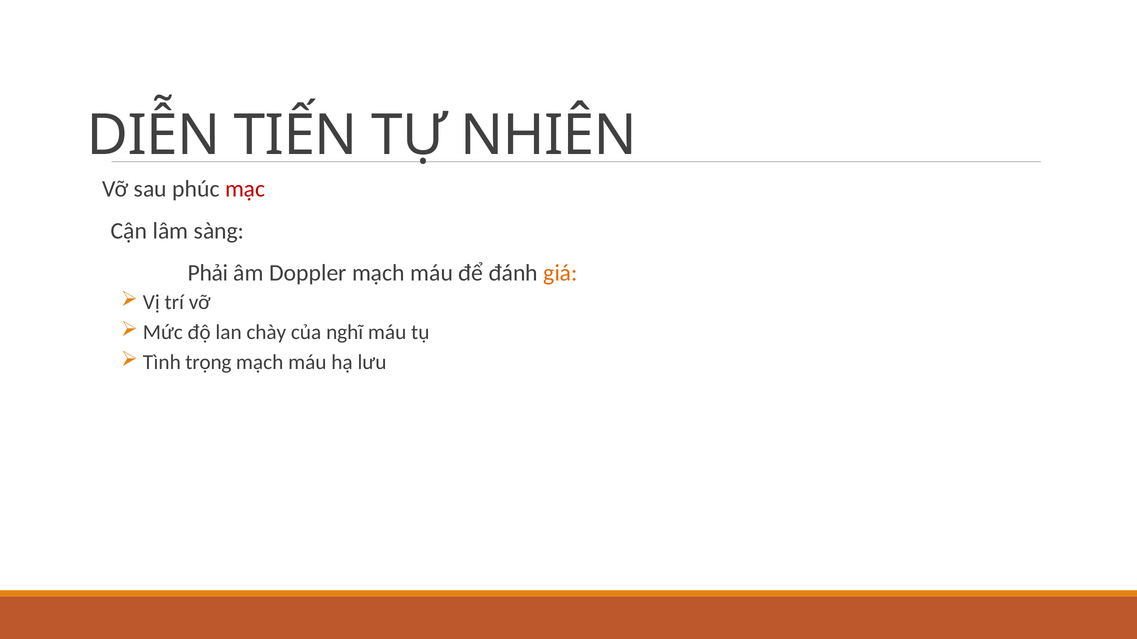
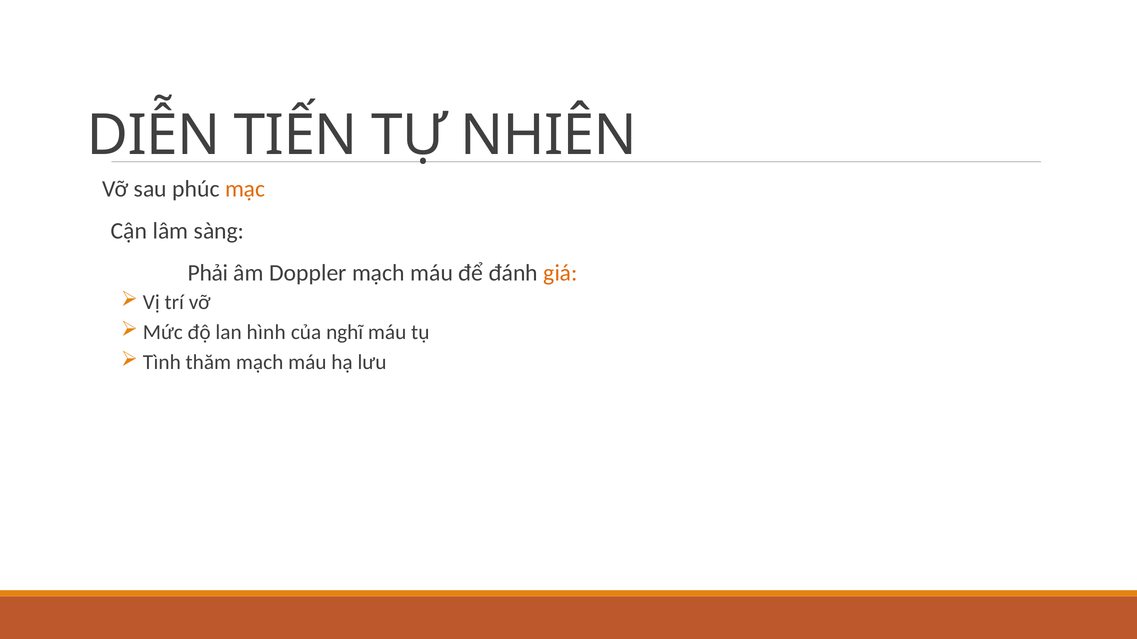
mạc colour: red -> orange (245, 189)
chày: chày -> hình (266, 333)
trọng: trọng -> thăm (208, 363)
